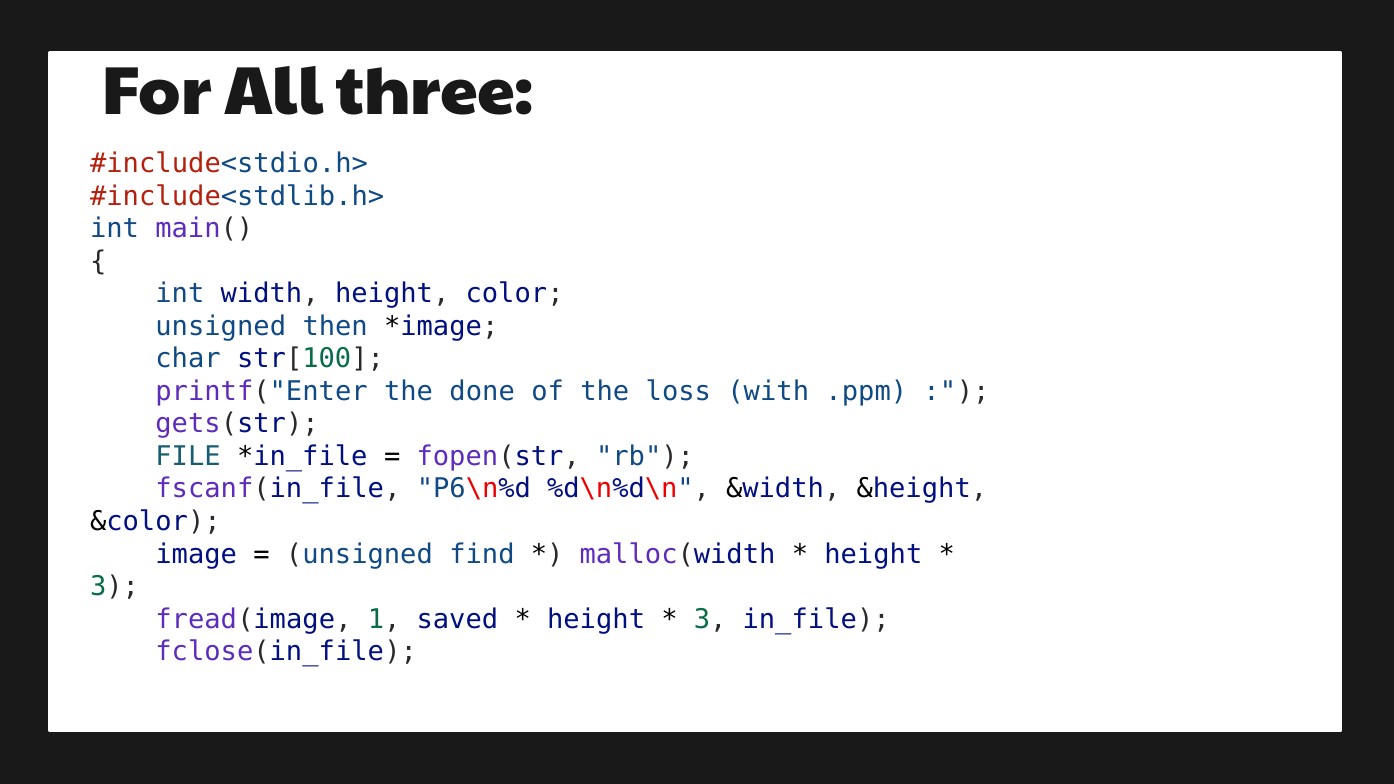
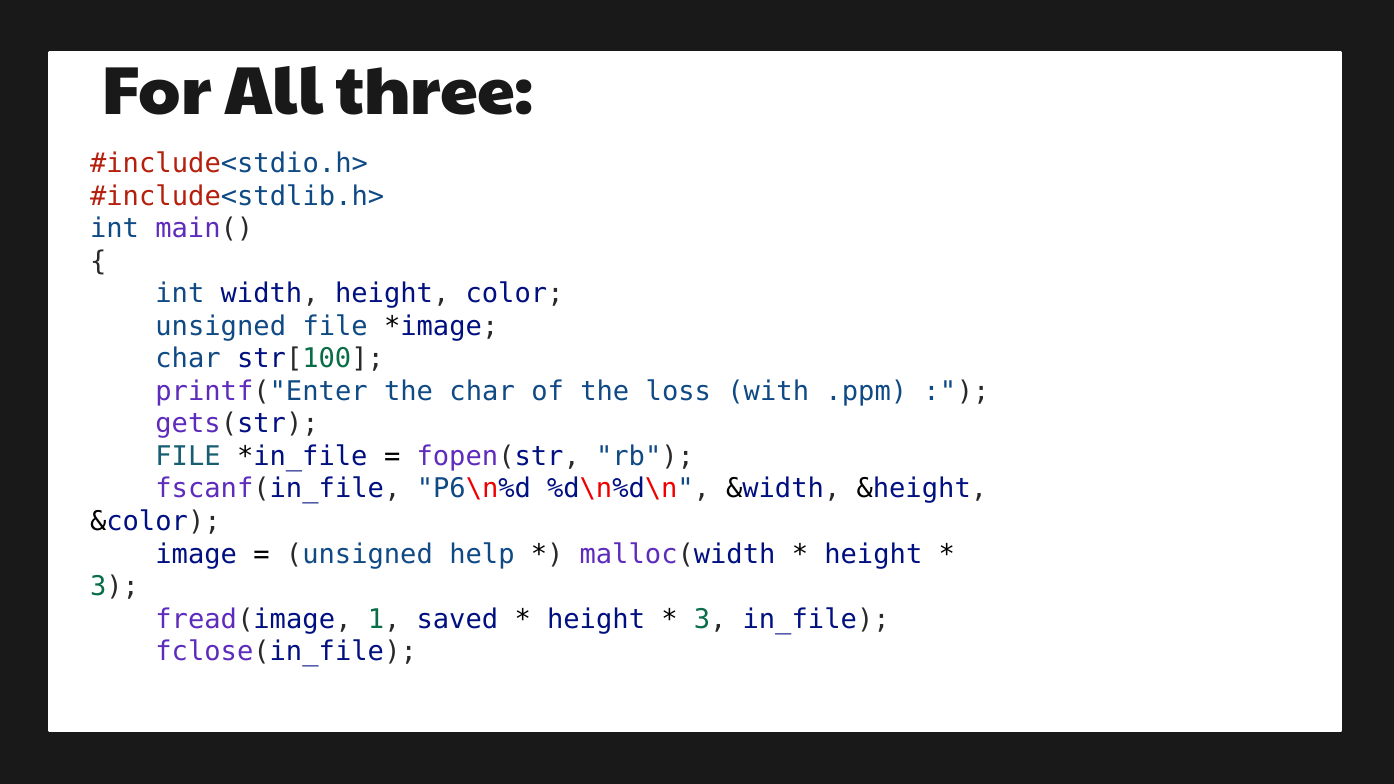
unsigned then: then -> file (335, 326)
the done: done -> char (482, 391)
find: find -> help (482, 554)
